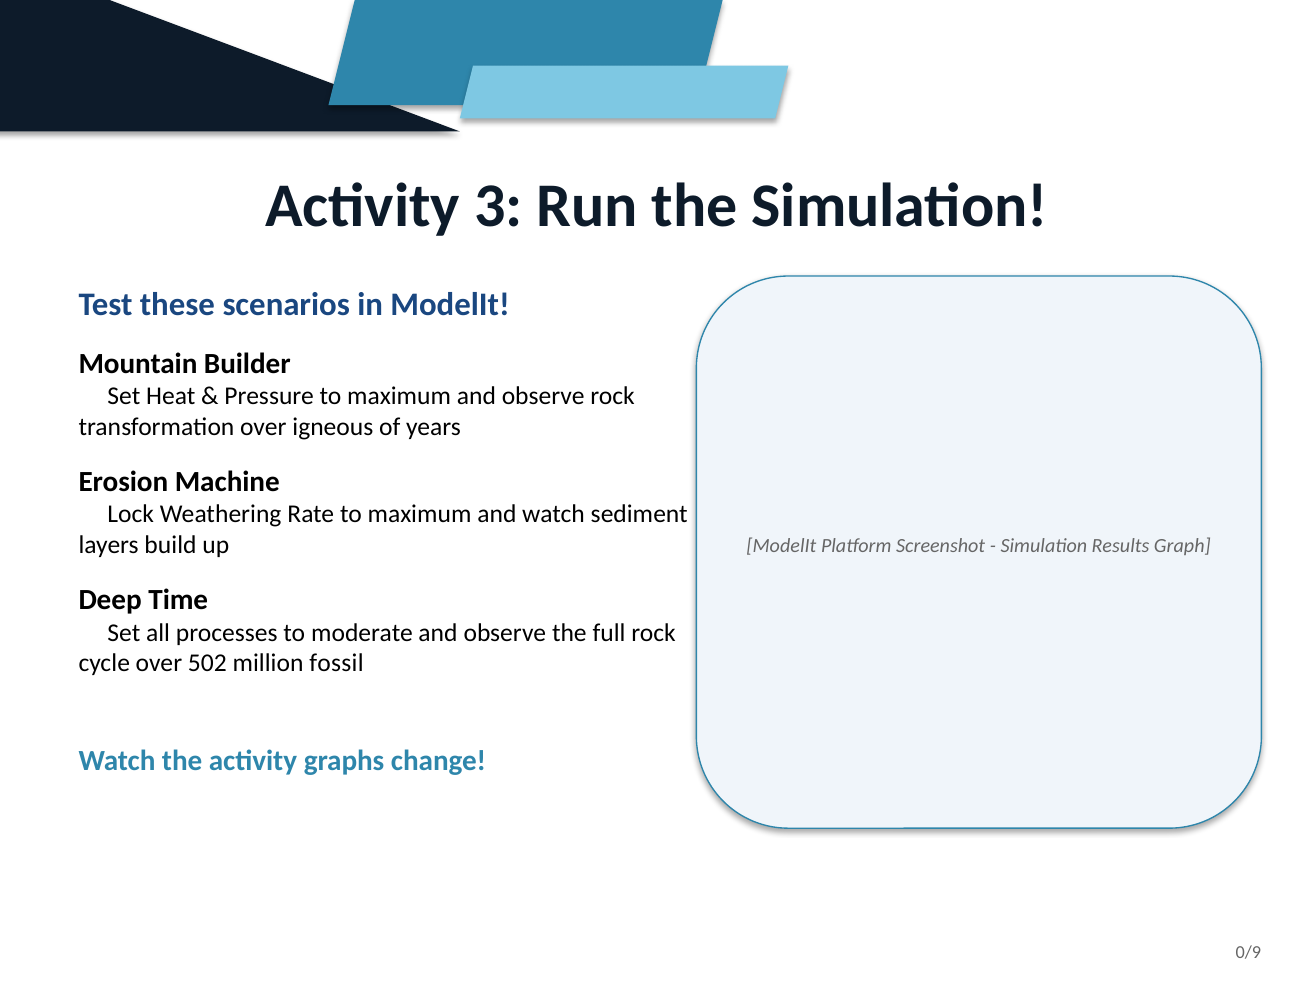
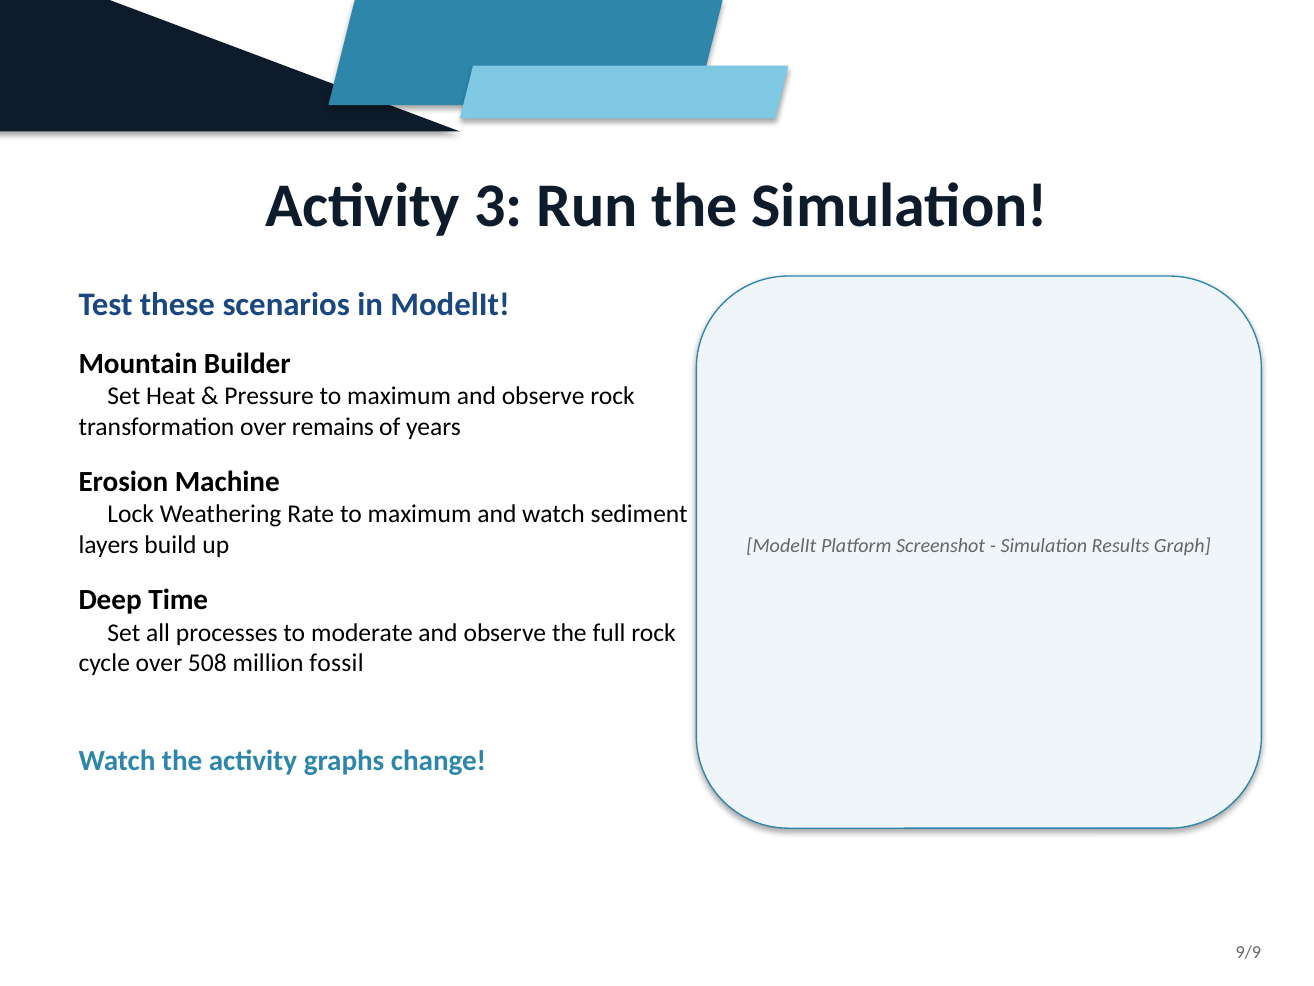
igneous: igneous -> remains (333, 426)
502: 502 -> 508 (207, 663)
0/9: 0/9 -> 9/9 (1248, 952)
